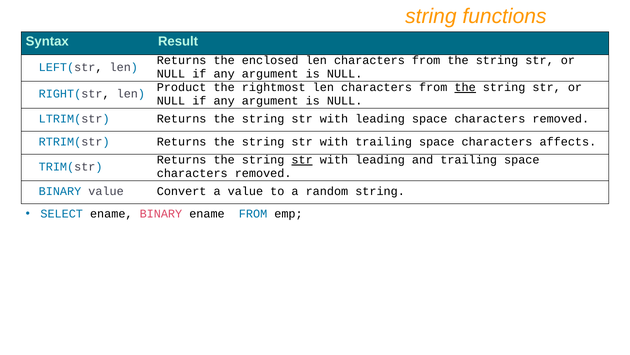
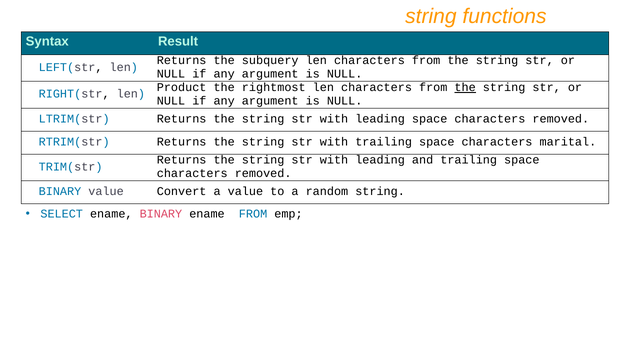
enclosed: enclosed -> subquery (270, 60)
affects: affects -> marital (568, 142)
str underline: present -> none (302, 160)
